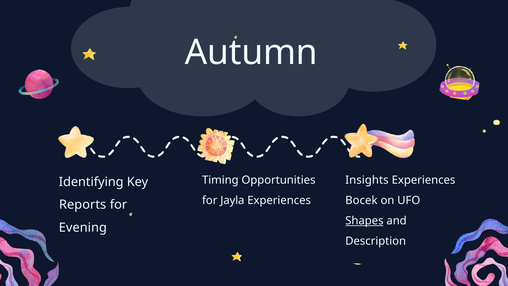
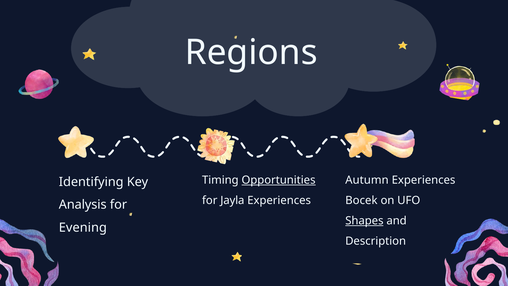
Autumn: Autumn -> Regions (251, 52)
Opportunities underline: none -> present (279, 180)
Insights: Insights -> Autumn (367, 180)
Reports: Reports -> Analysis (83, 205)
